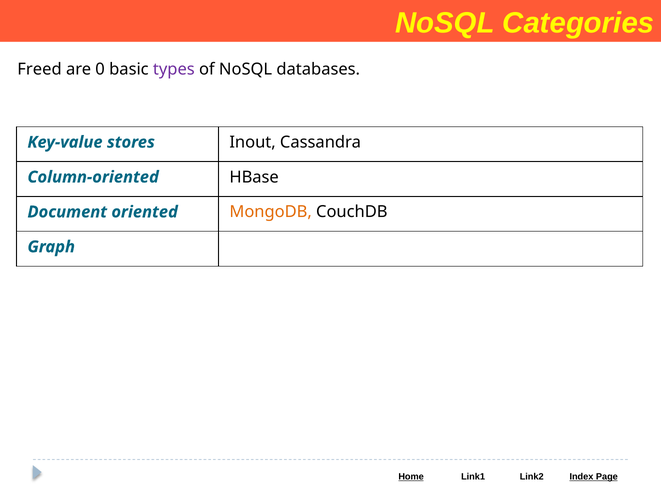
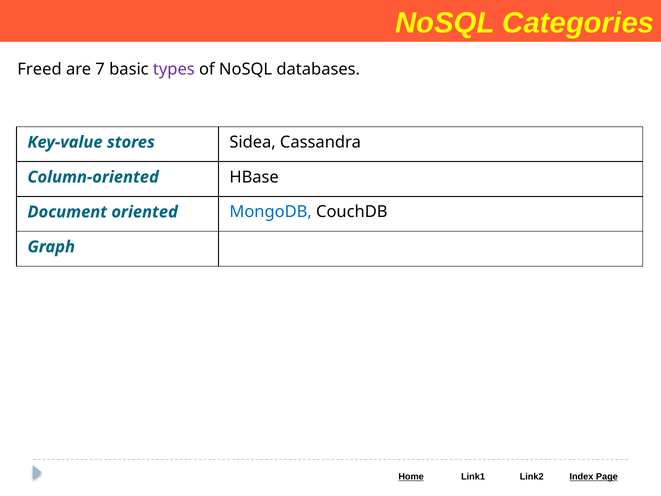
0: 0 -> 7 (100, 69)
Inout: Inout -> Sidea (253, 142)
MongoDB colour: orange -> blue (271, 212)
